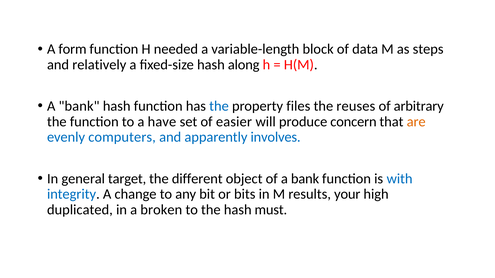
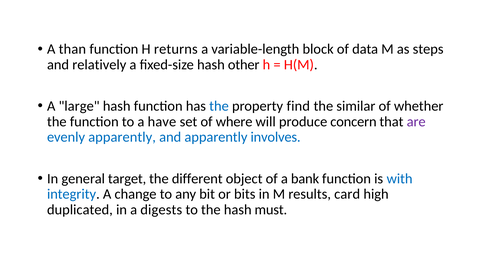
form: form -> than (72, 49)
needed: needed -> returns (176, 49)
along: along -> other (244, 65)
bank: bank -> large (79, 106)
files: files -> find (298, 106)
reuses: reuses -> similar (356, 106)
arbitrary: arbitrary -> whether (419, 106)
easier: easier -> where (234, 122)
are colour: orange -> purple (416, 122)
evenly computers: computers -> apparently (122, 137)
your: your -> card (347, 194)
broken: broken -> digests (161, 210)
